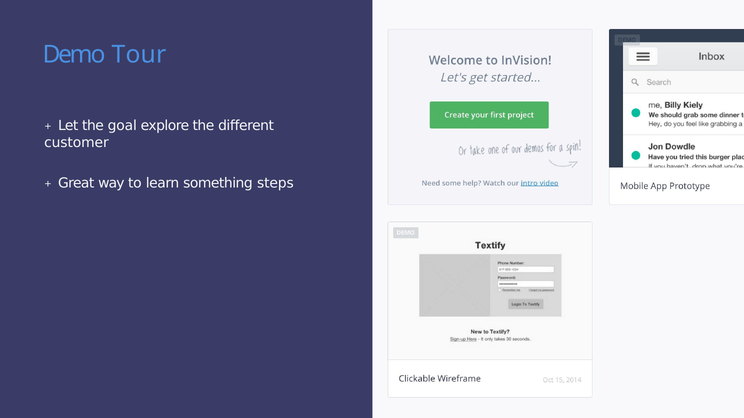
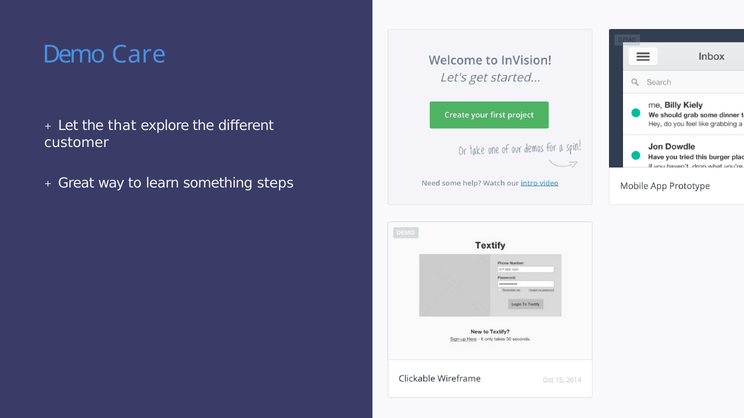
Tour: Tour -> Care (139, 55)
goal: goal -> that (122, 126)
